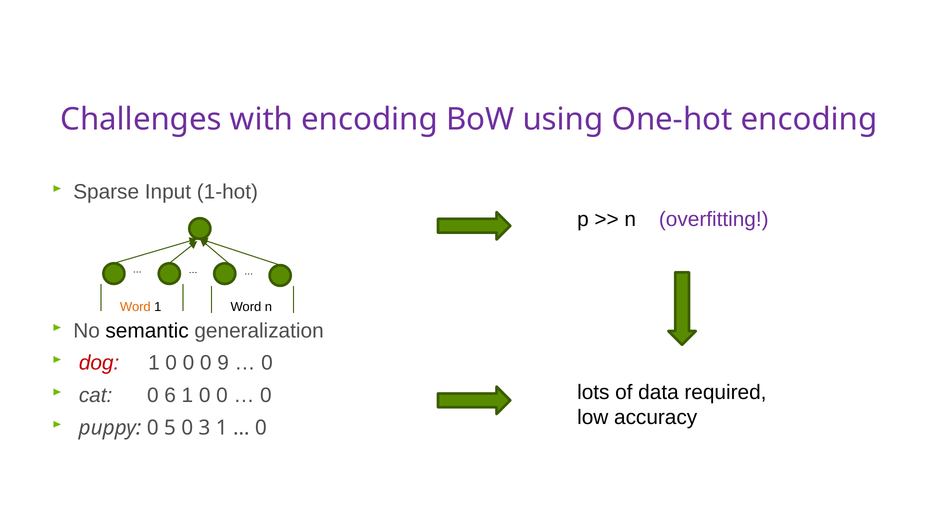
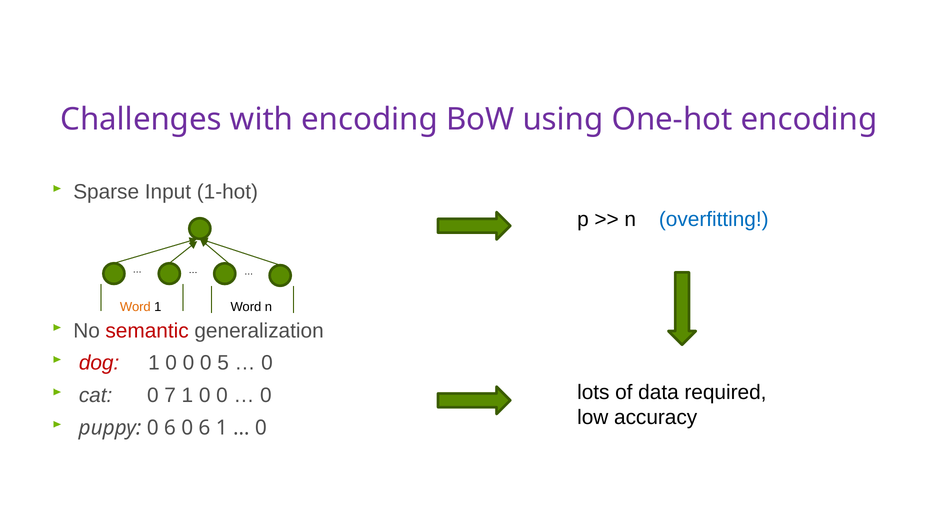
overfitting colour: purple -> blue (714, 219)
semantic colour: black -> red (147, 331)
9: 9 -> 5 (223, 363)
6: 6 -> 7 (170, 395)
puppy 0 5: 5 -> 6 (170, 427)
3: 3 -> 6 (204, 427)
